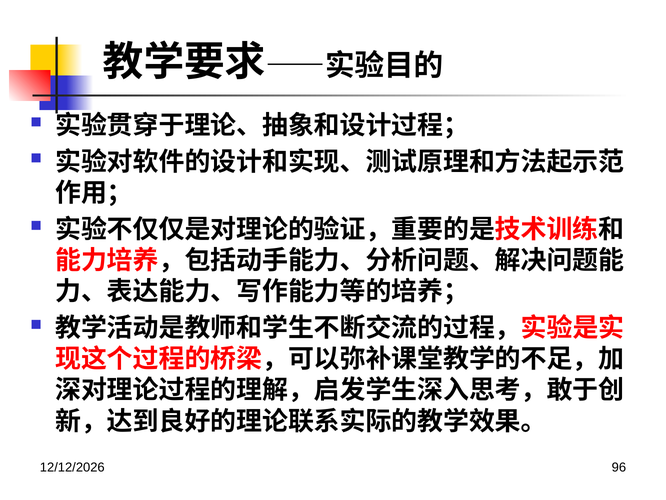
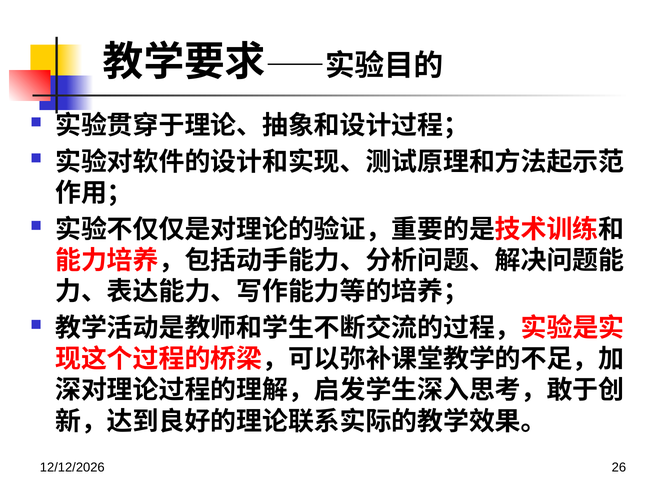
96: 96 -> 26 (619, 467)
